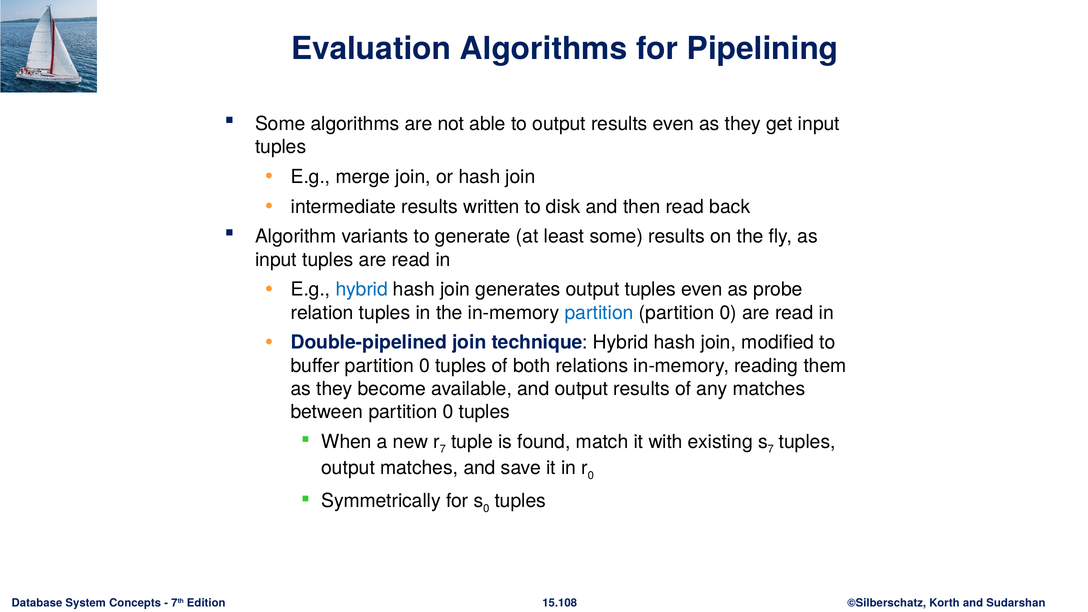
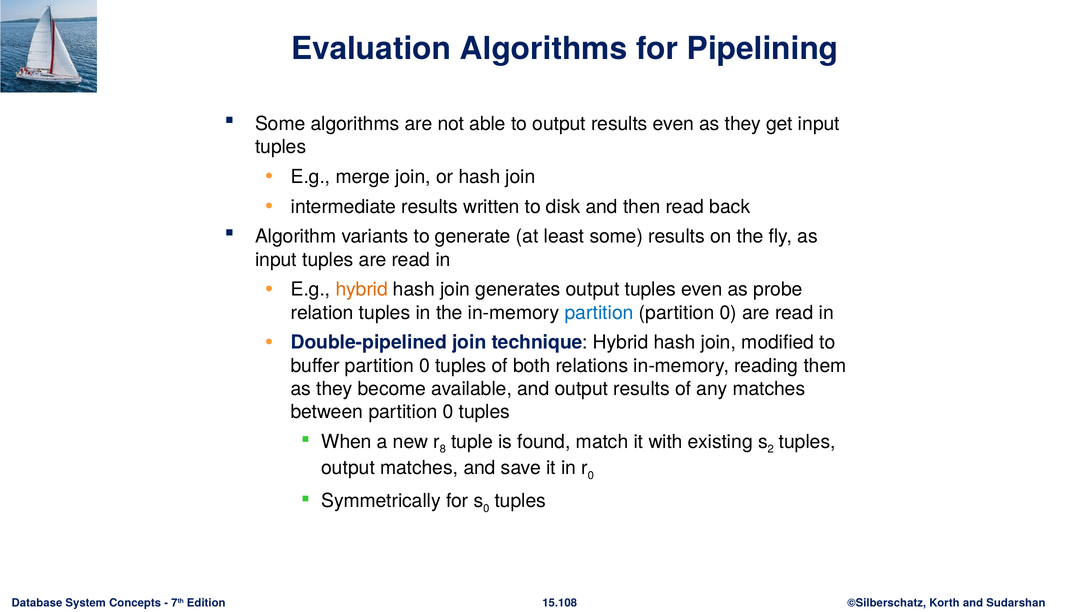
hybrid colour: blue -> orange (362, 290)
7: 7 -> 8 (443, 449)
7: 7 -> 2 (771, 449)
